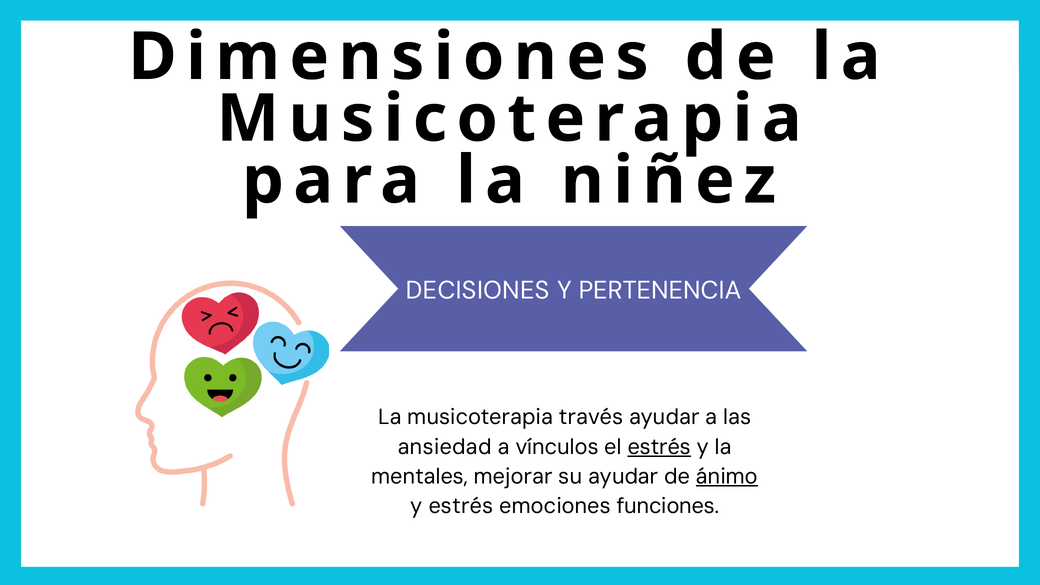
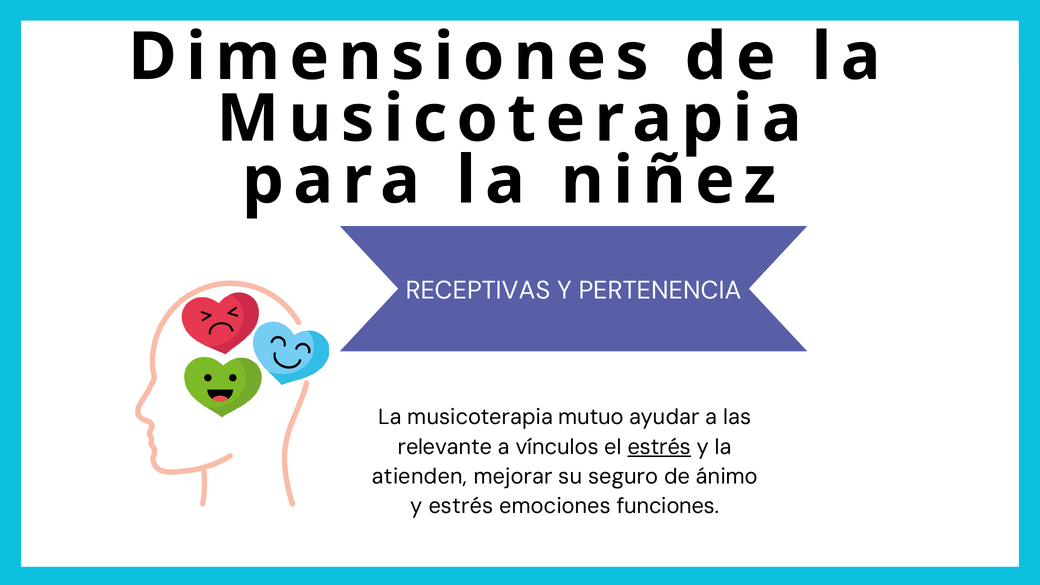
DECISIONES: DECISIONES -> RECEPTIVAS (478, 290)
través: través -> mutuo (591, 417)
ansiedad: ansiedad -> relevante (445, 447)
mentales: mentales -> atienden (419, 476)
su ayudar: ayudar -> seguro (623, 476)
ánimo underline: present -> none (727, 476)
